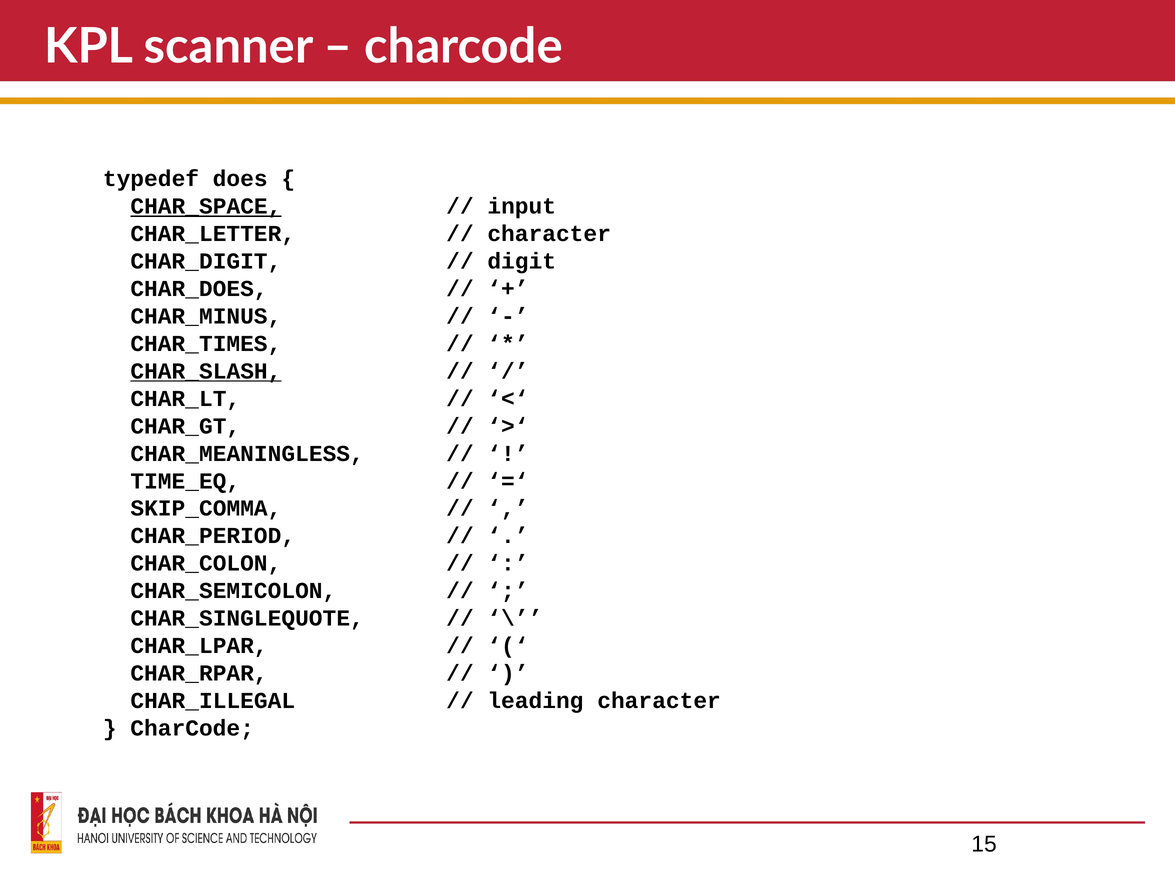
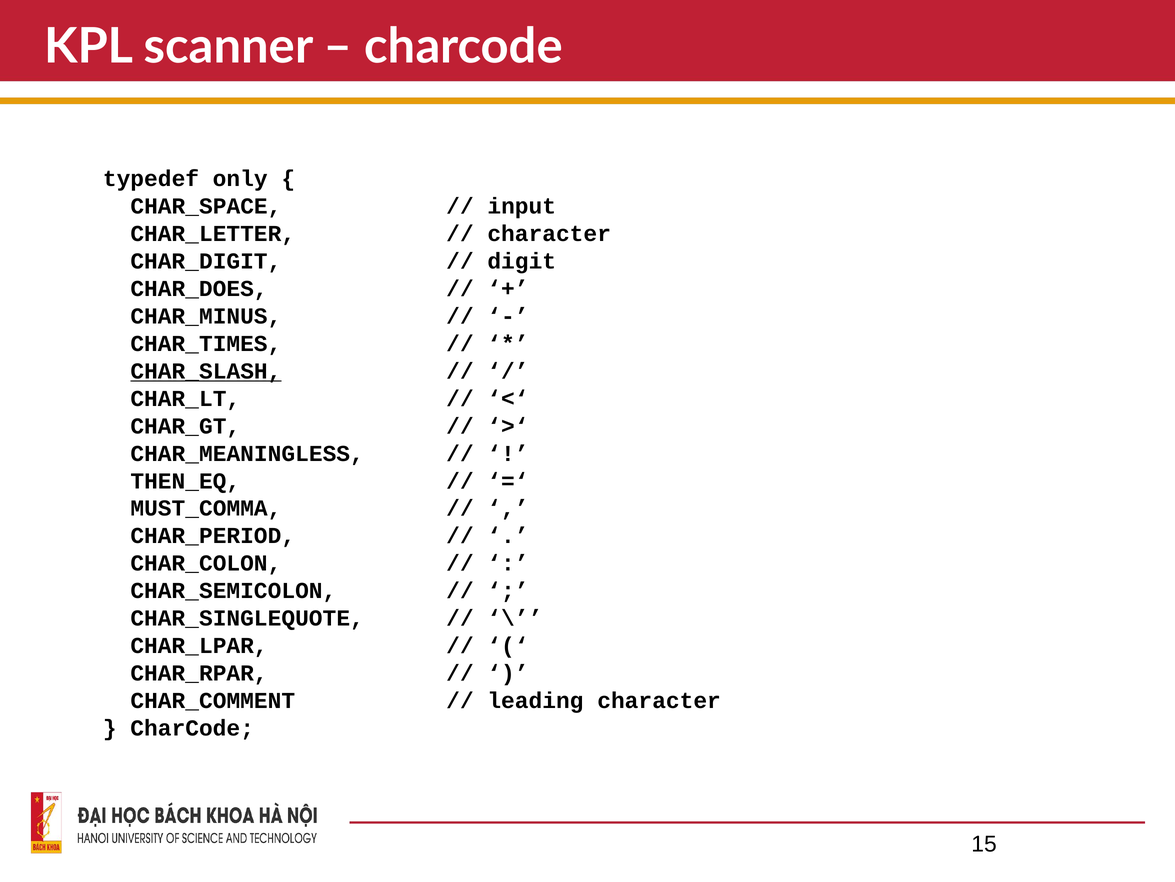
does: does -> only (240, 179)
CHAR_SPACE underline: present -> none (206, 206)
TIME_EQ: TIME_EQ -> THEN_EQ (185, 481)
SKIP_COMMA: SKIP_COMMA -> MUST_COMMA (206, 508)
CHAR_ILLEGAL: CHAR_ILLEGAL -> CHAR_COMMENT (213, 700)
